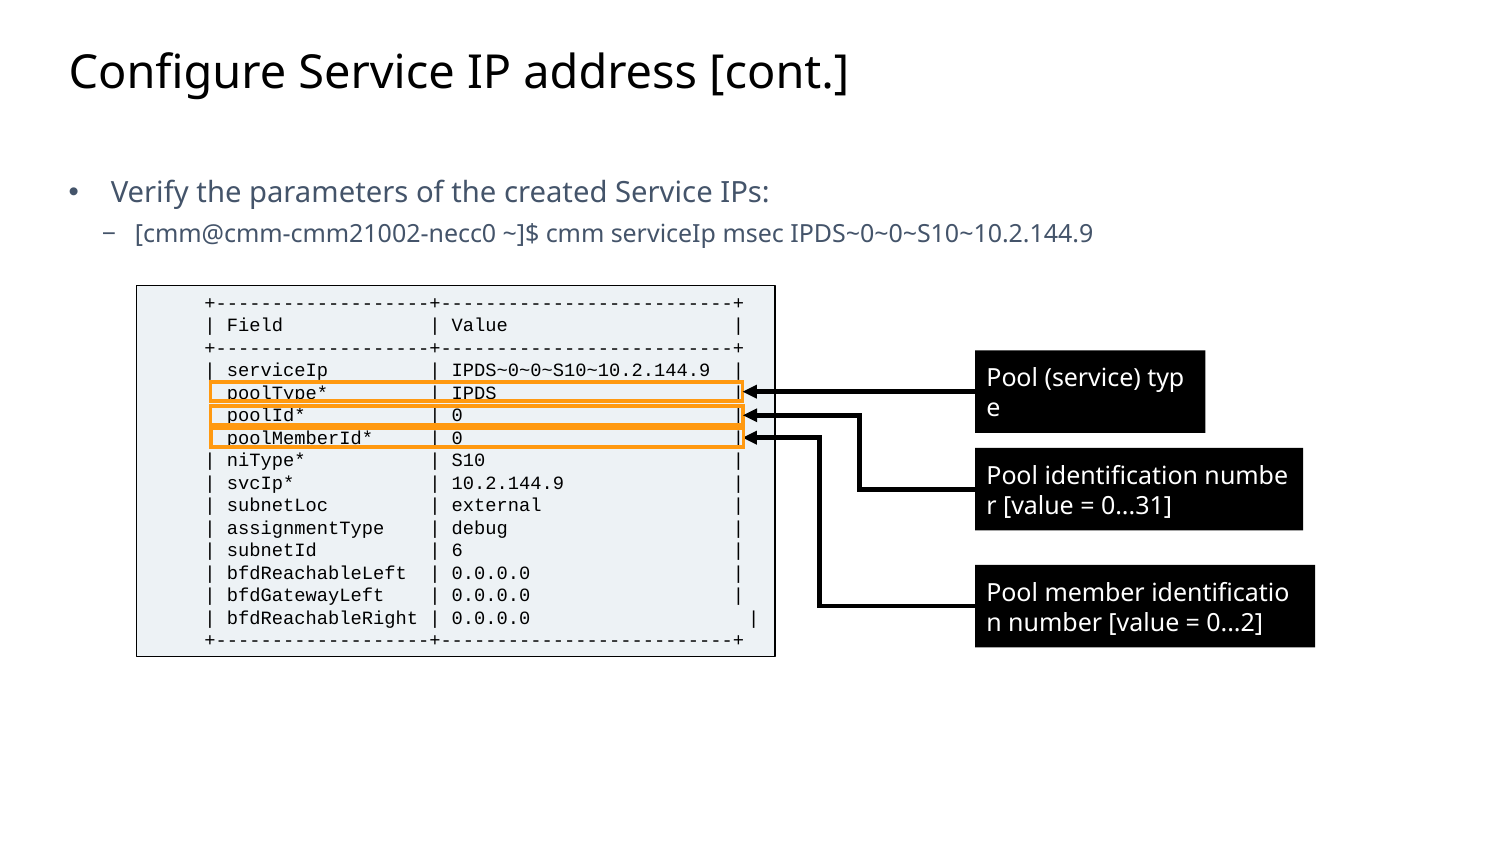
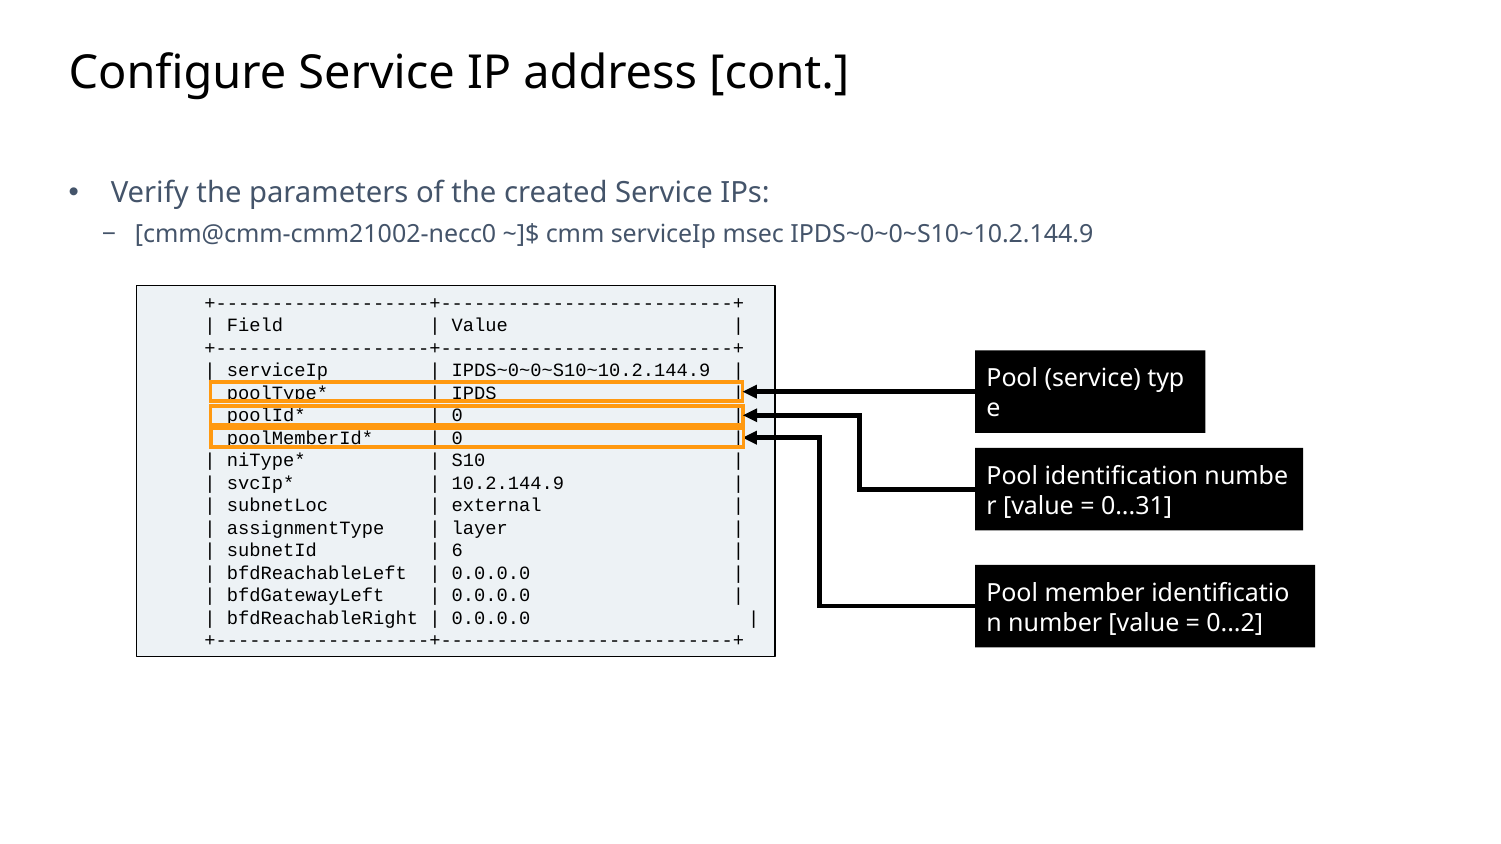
debug: debug -> layer (480, 528)
